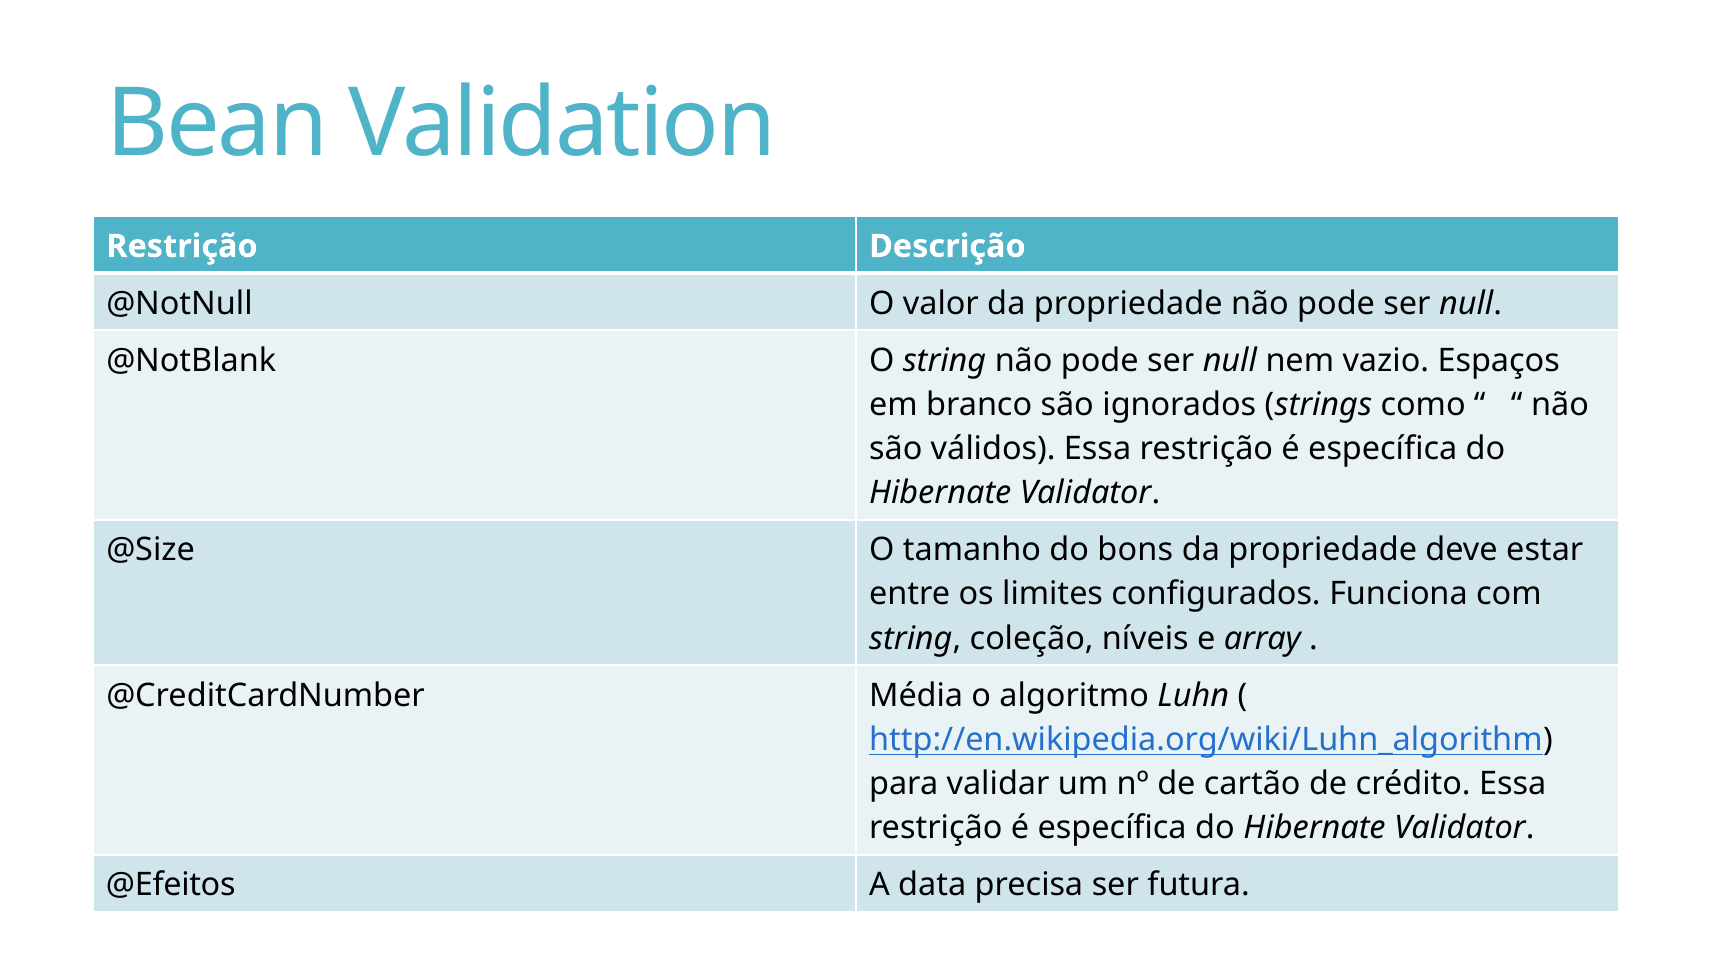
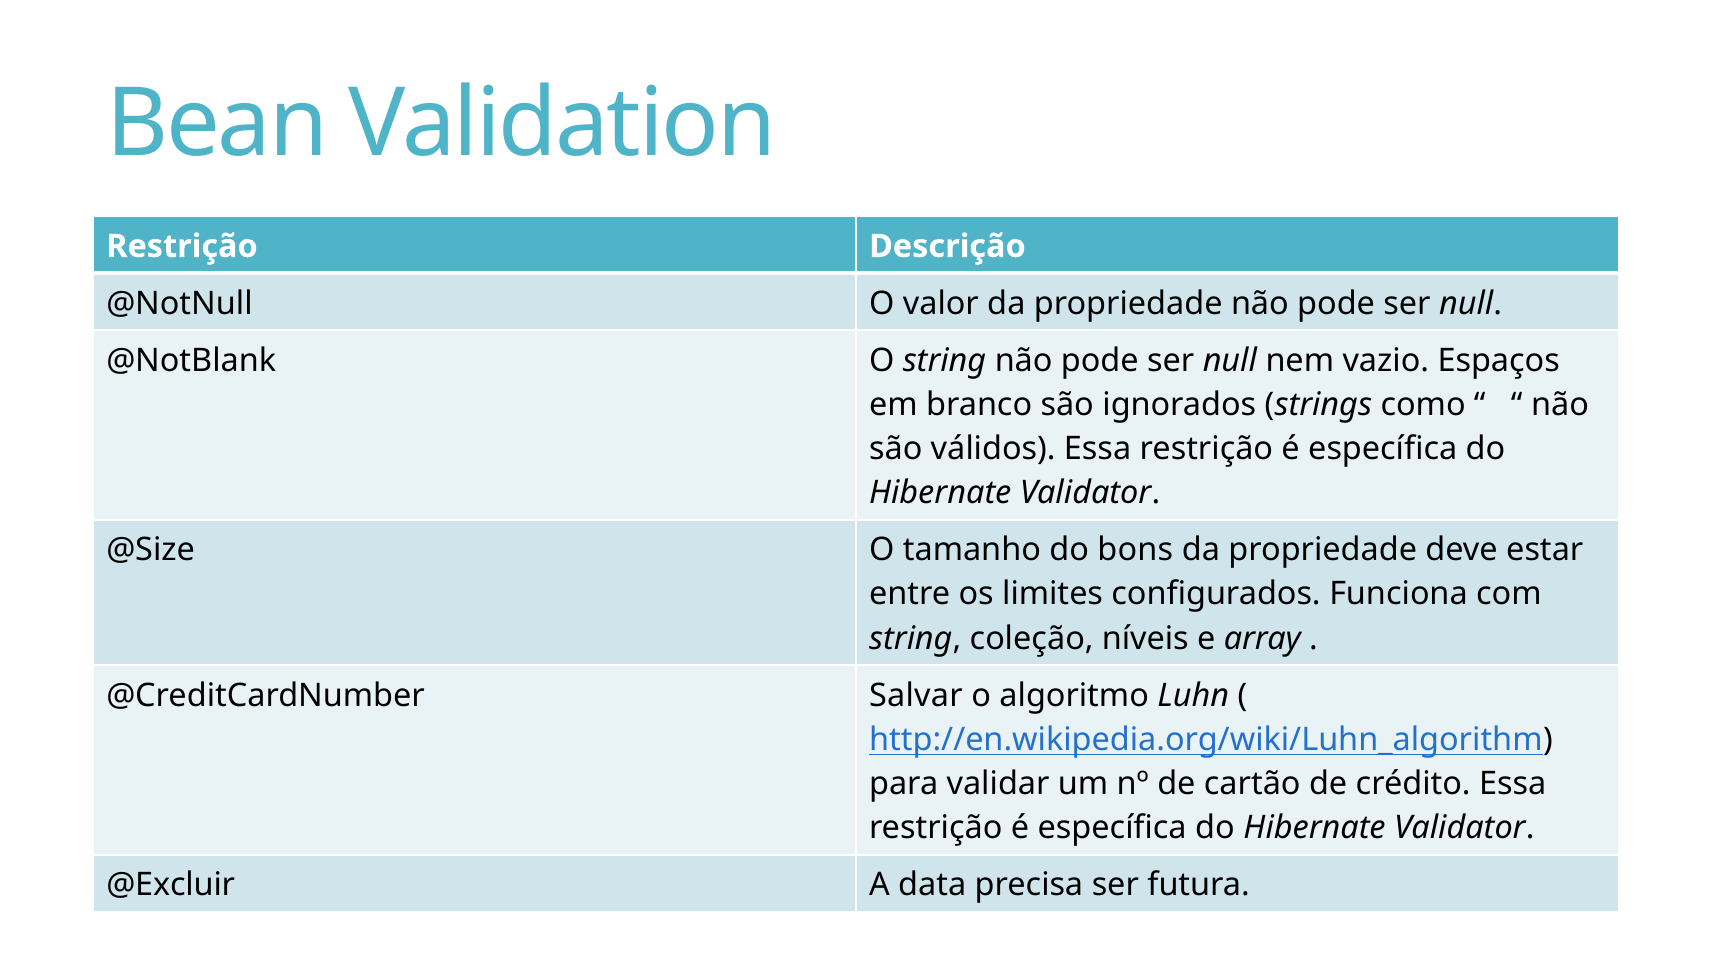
Média: Média -> Salvar (916, 696)
@Efeitos: @Efeitos -> @Excluir (171, 885)
